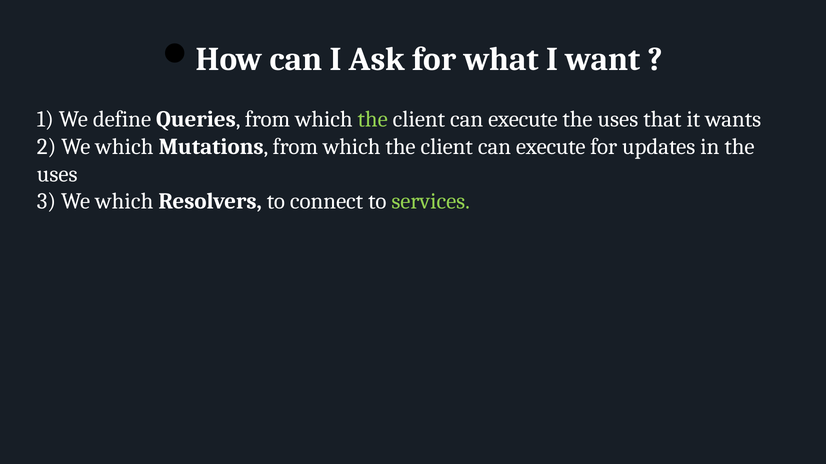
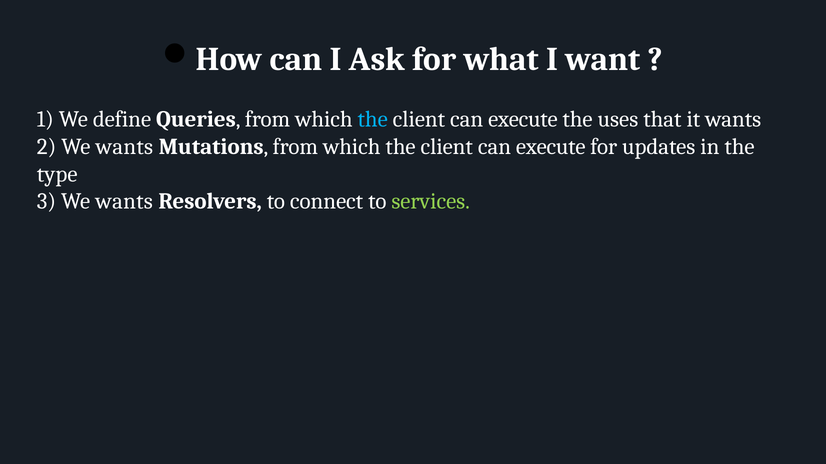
the colour: light green -> light blue (373, 119)
2 We which: which -> wants (124, 147)
uses: uses -> type (57, 174)
3 We which: which -> wants (124, 202)
